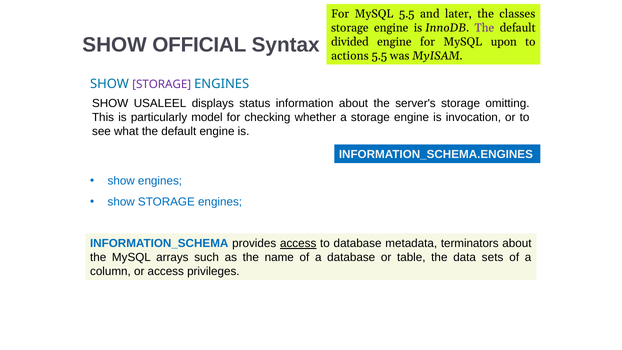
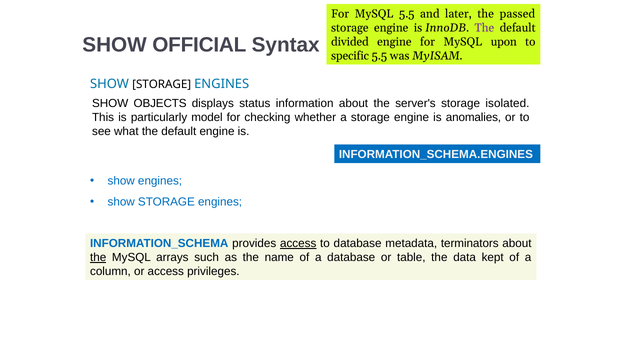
classes: classes -> passed (517, 14)
actions: actions -> specific (350, 56)
STORAGE colour: purple -> black (162, 84)
USALEEL: USALEEL -> OBJECTS (160, 103)
omitting: omitting -> isolated (507, 103)
invocation: invocation -> anomalies (473, 117)
the underline: none -> present (98, 257)
sets: sets -> kept (493, 257)
